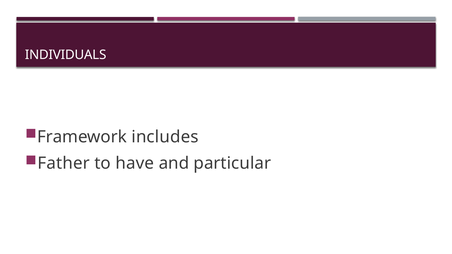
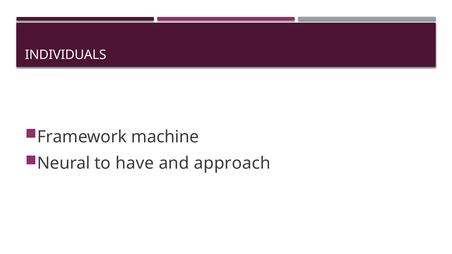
includes: includes -> machine (165, 137)
Father: Father -> Neural (64, 163)
particular: particular -> approach (232, 163)
